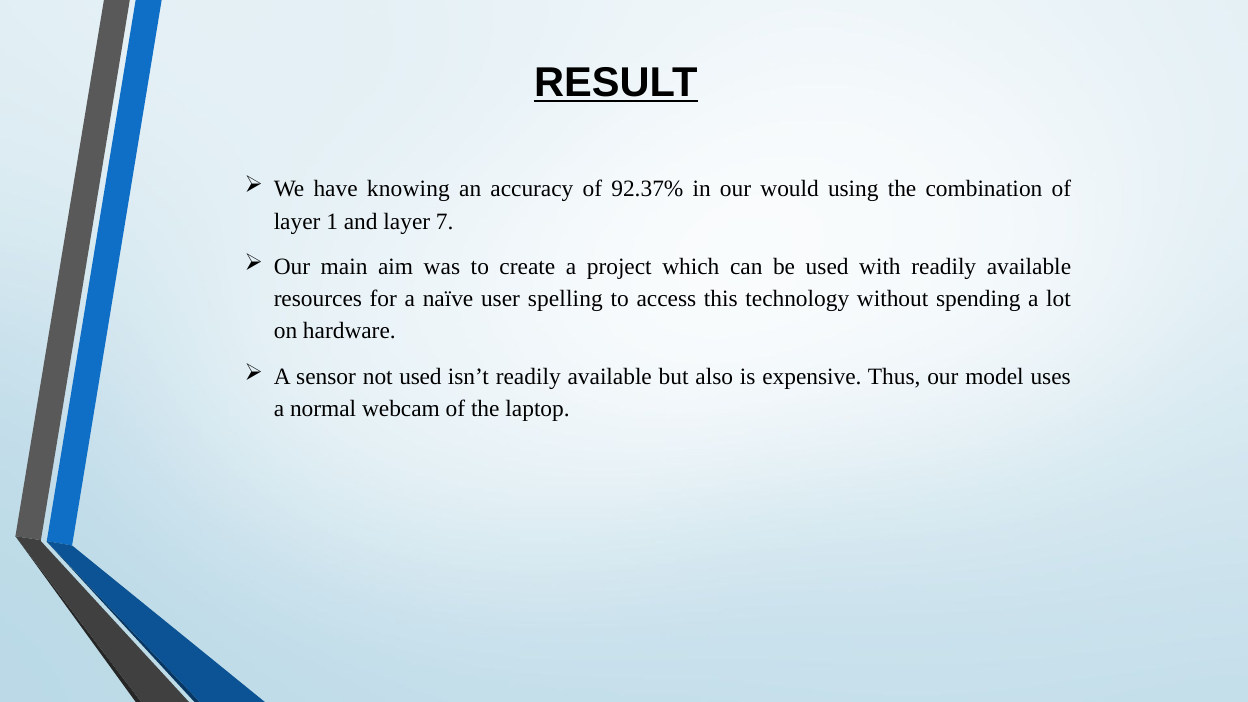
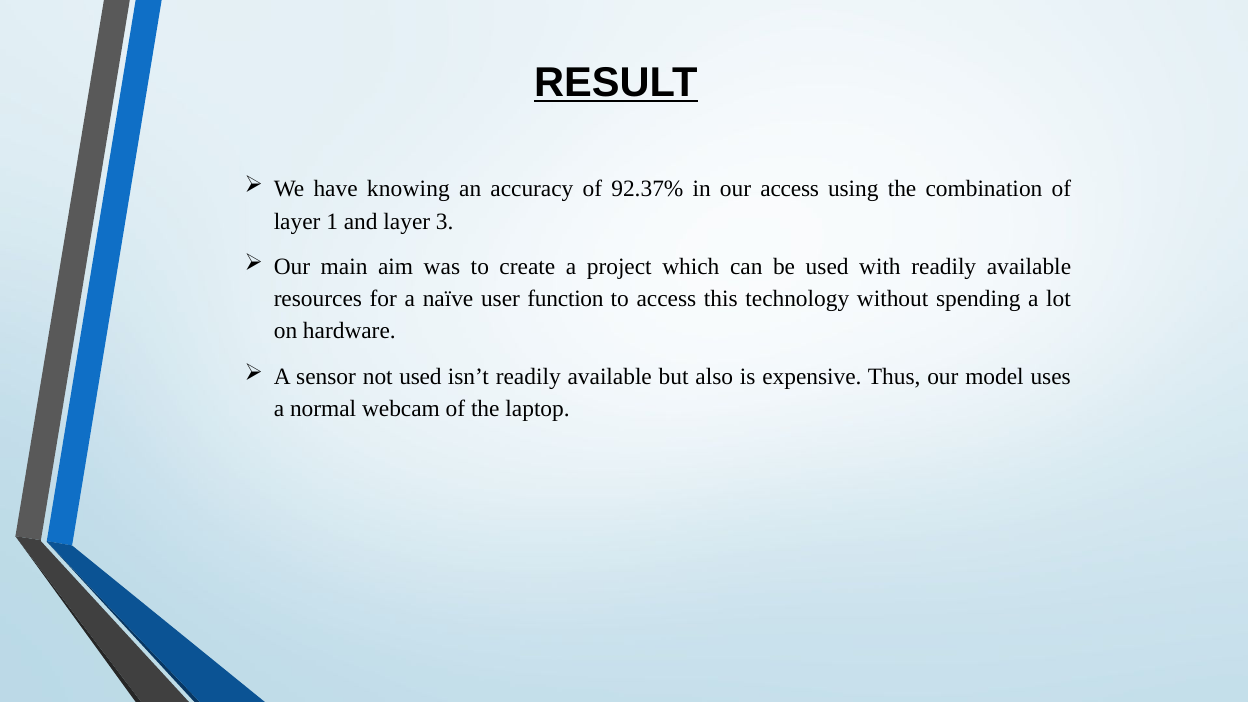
our would: would -> access (790, 189)
7: 7 -> 3 (445, 221)
spelling: spelling -> function (566, 299)
